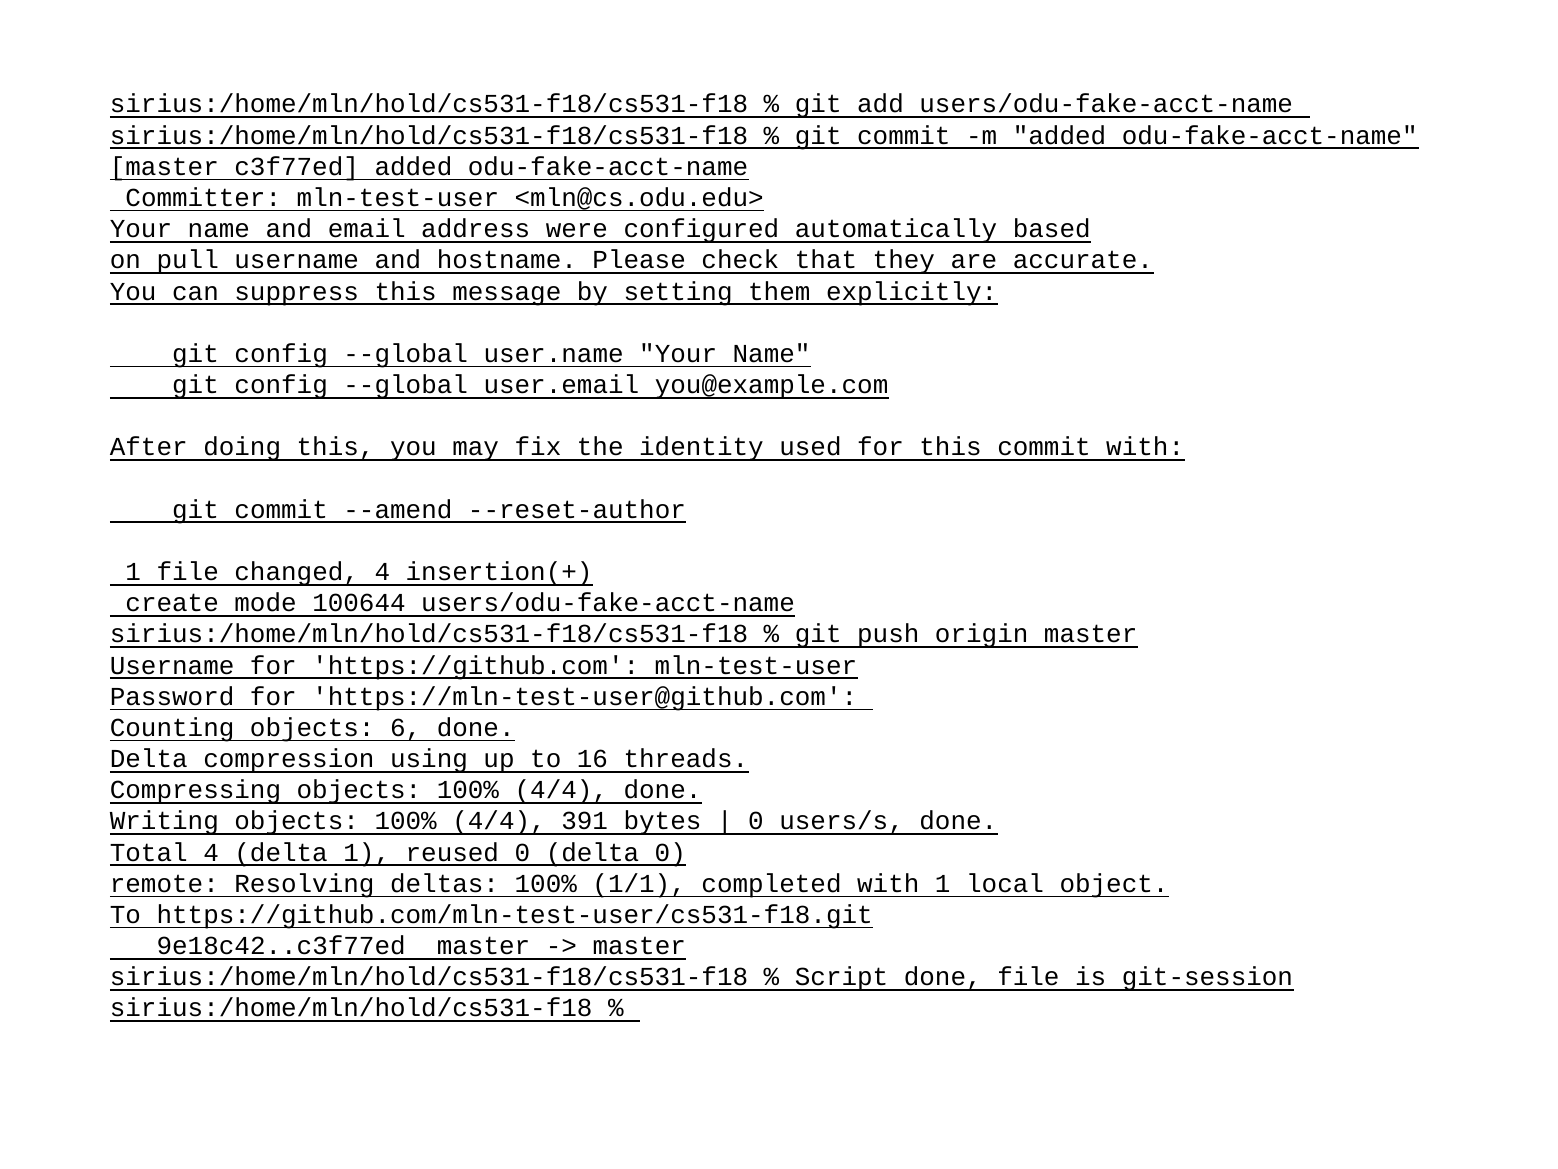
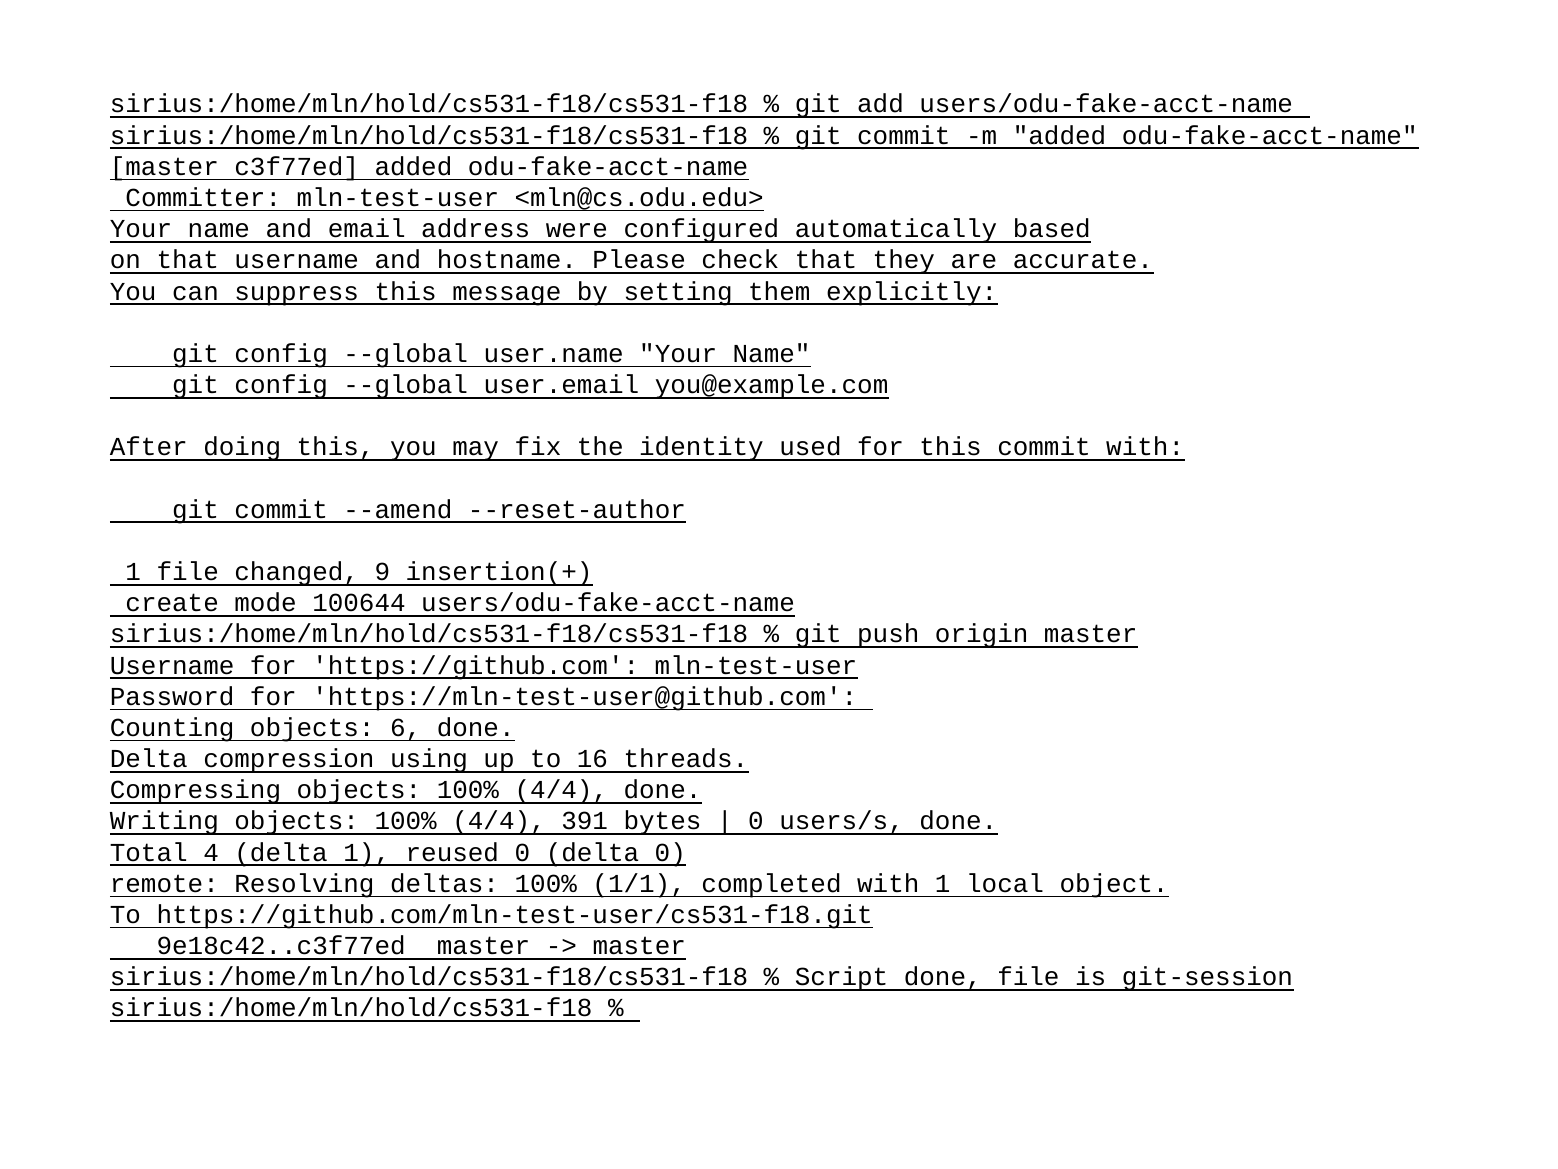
on pull: pull -> that (188, 260)
changed 4: 4 -> 9 (382, 572)
